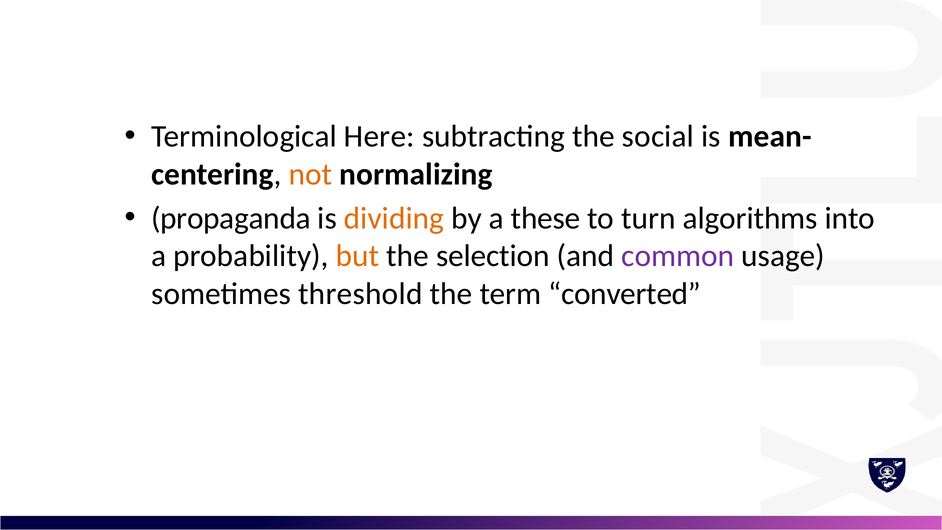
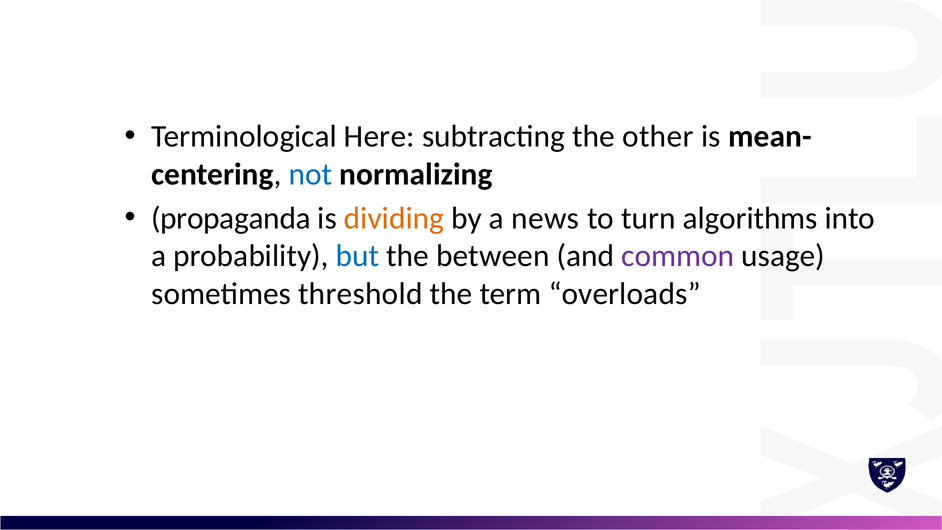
social: social -> other (658, 136)
not colour: orange -> blue (311, 174)
these: these -> news (545, 218)
but colour: orange -> blue (358, 256)
selection: selection -> between (493, 256)
converted: converted -> overloads (625, 294)
